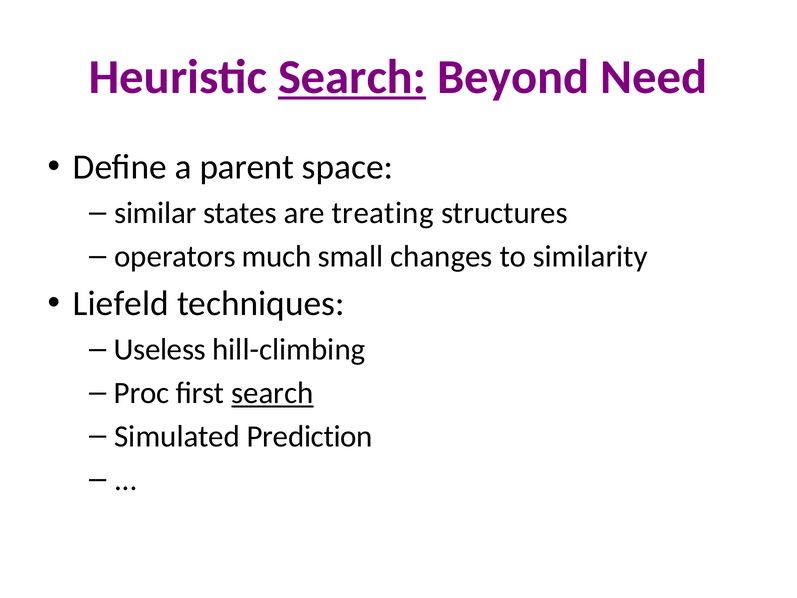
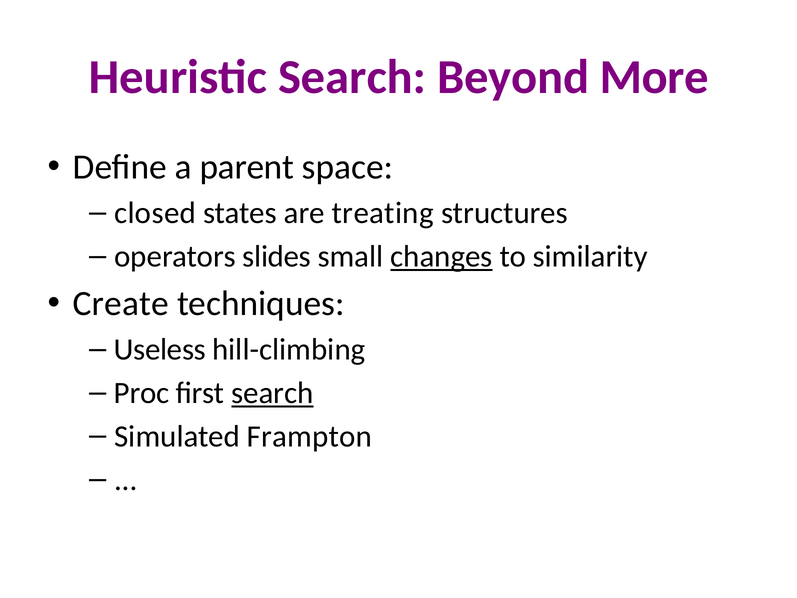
Search underline: present -> none (352, 77)
Need: Need -> More (654, 77)
similar: similar -> closed (155, 213)
much: much -> slides (277, 256)
changes underline: none -> present (442, 256)
Liefeld: Liefeld -> Create (121, 304)
Prediction: Prediction -> Frampton (310, 436)
